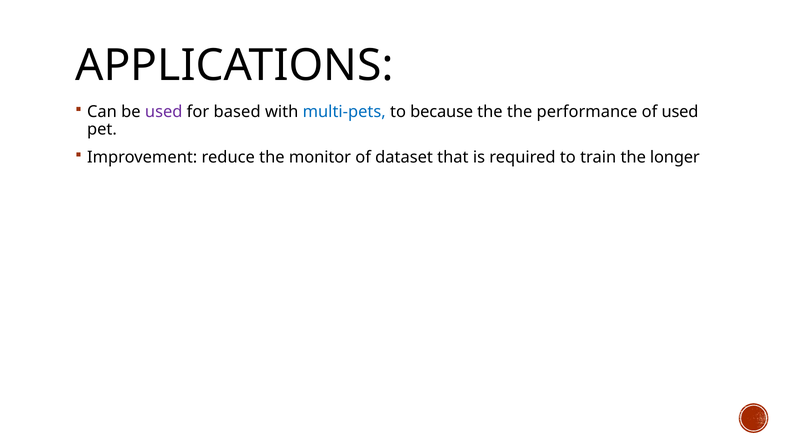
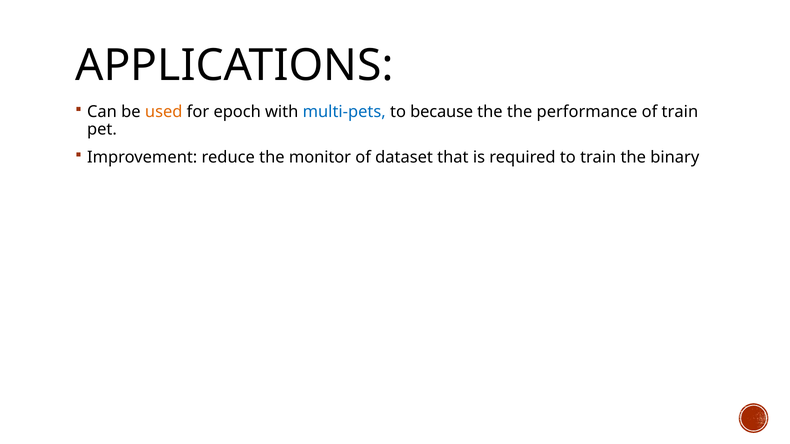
used colour: purple -> orange (164, 112)
based: based -> epoch (237, 112)
of used: used -> train (680, 112)
longer: longer -> binary (675, 157)
